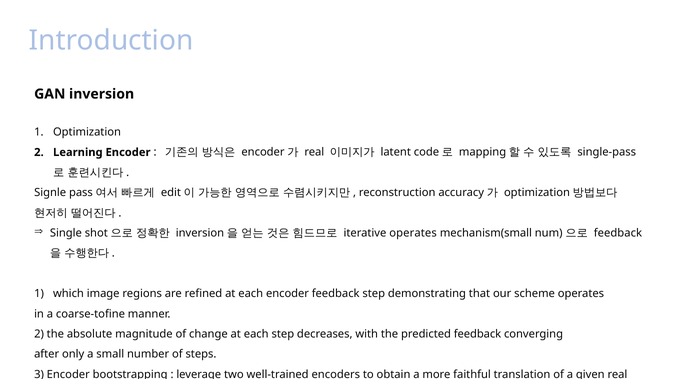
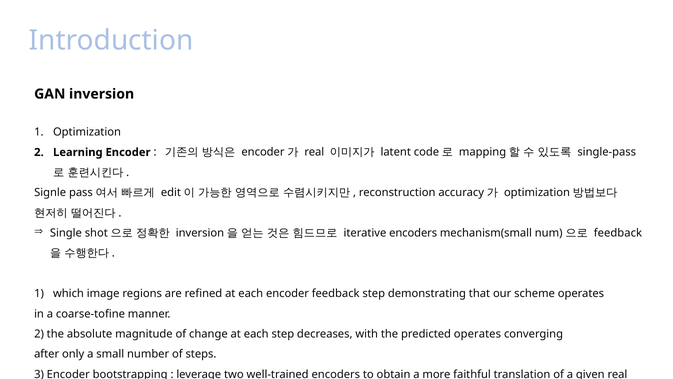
iterative operates: operates -> encoders (413, 233)
predicted feedback: feedback -> operates (477, 334)
